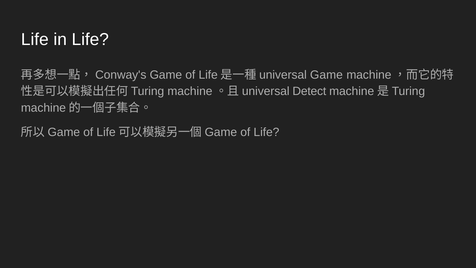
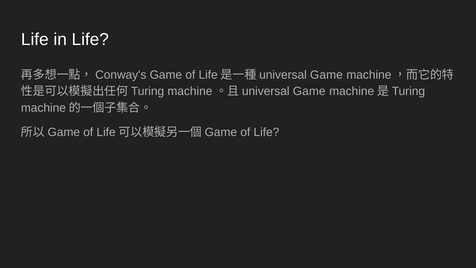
Detect: Detect -> Game (309, 91)
